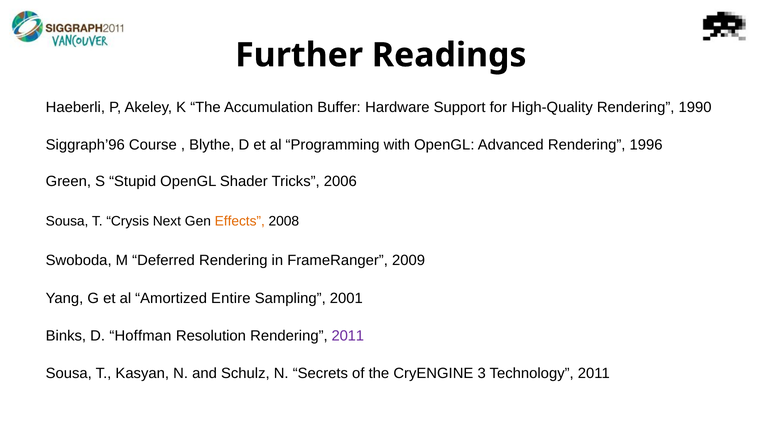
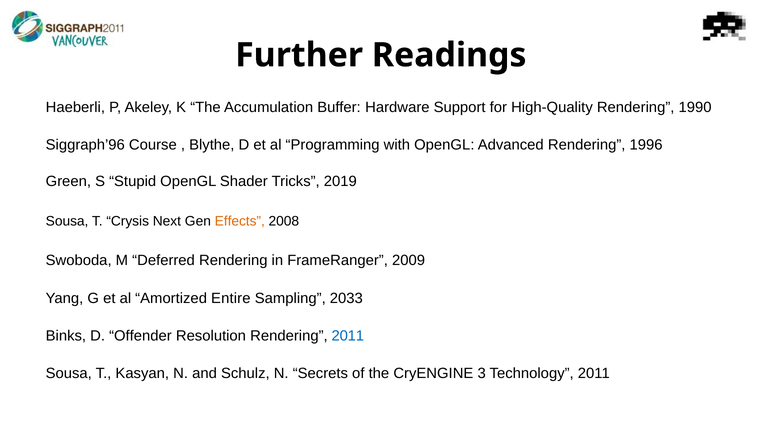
2006: 2006 -> 2019 (340, 182)
2001: 2001 -> 2033 (346, 299)
Hoffman: Hoffman -> Offender (140, 336)
2011 colour: purple -> blue (348, 336)
